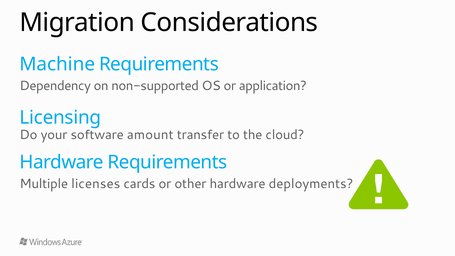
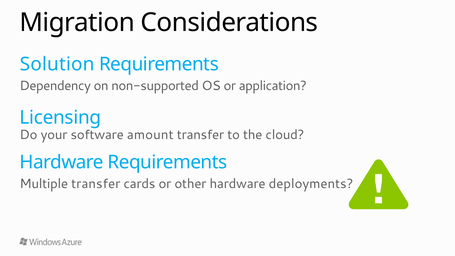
Machine: Machine -> Solution (57, 64)
Multiple licenses: licenses -> transfer (96, 184)
